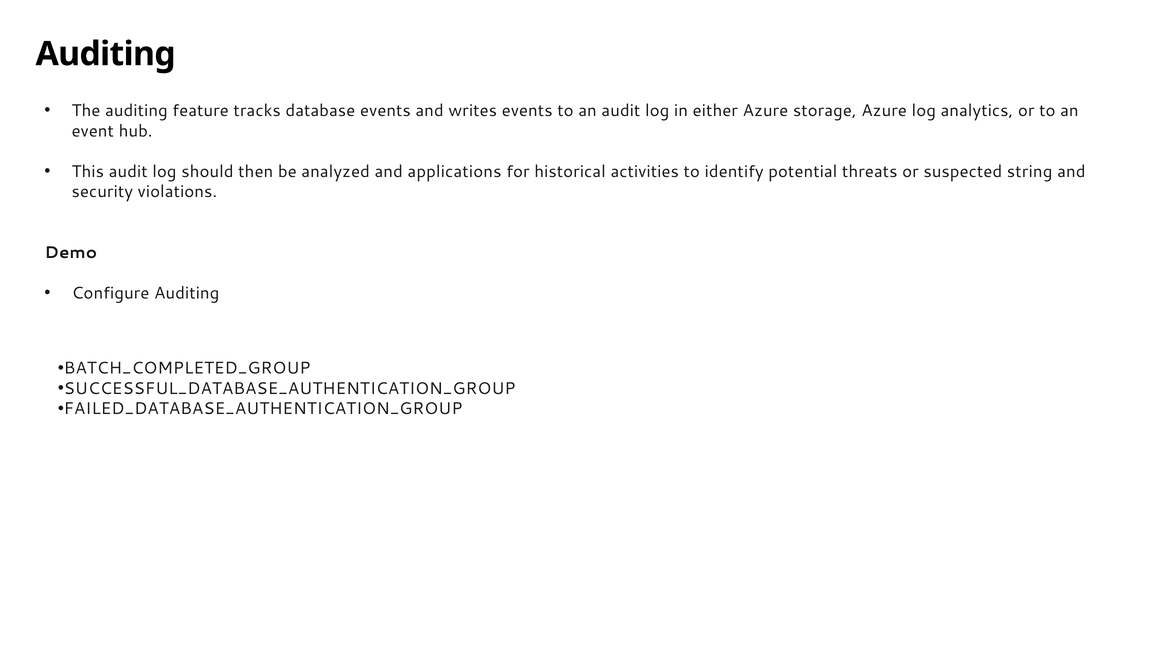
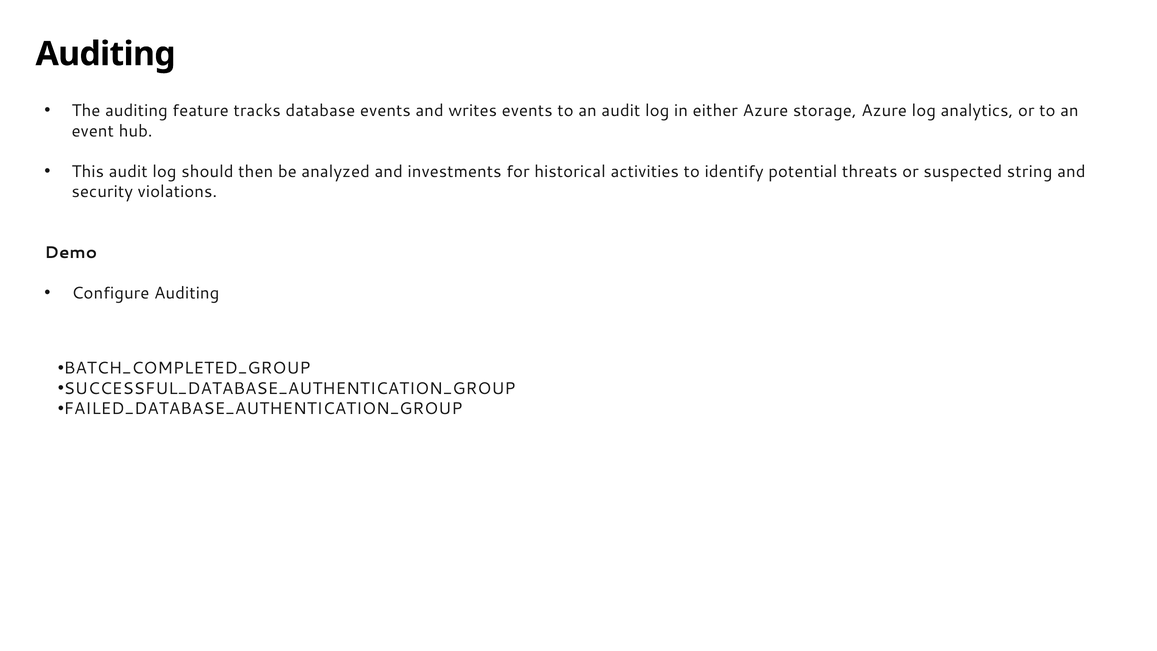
applications: applications -> investments (455, 171)
